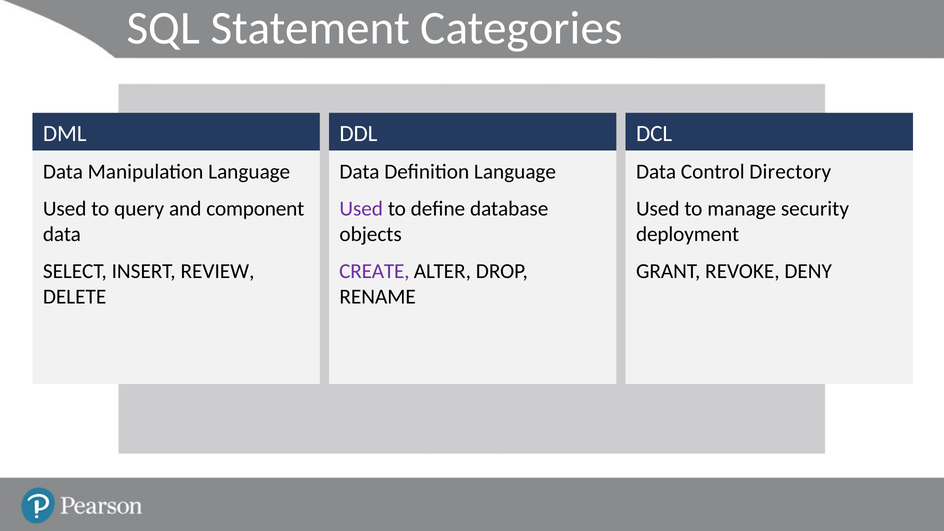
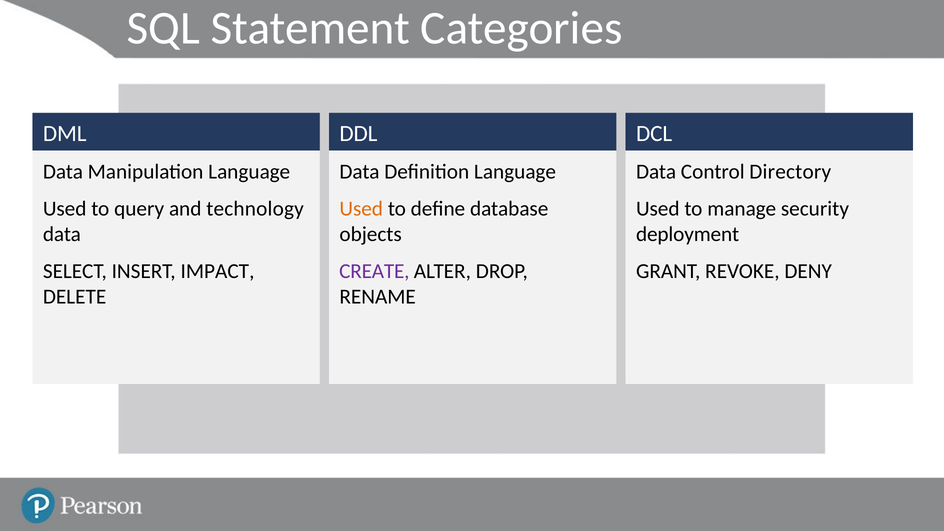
component: component -> technology (255, 209)
Used colour: purple -> orange (361, 209)
REVIEW: REVIEW -> IMPACT (217, 271)
